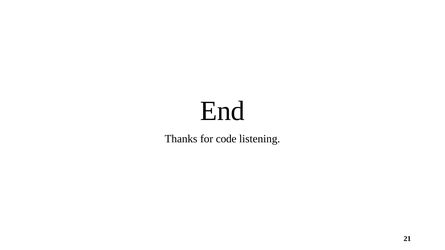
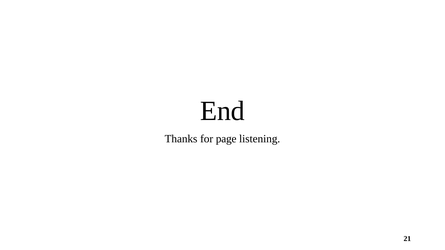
code: code -> page (226, 139)
